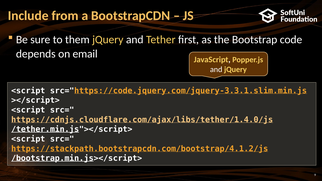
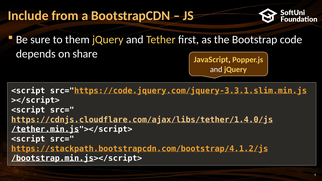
email: email -> share (85, 54)
